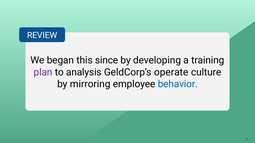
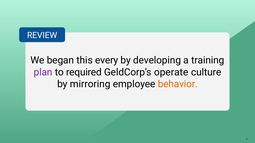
since: since -> every (107, 61)
analysis: analysis -> required (84, 72)
behavior colour: blue -> orange (178, 84)
